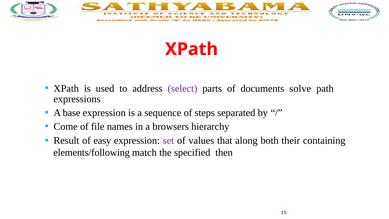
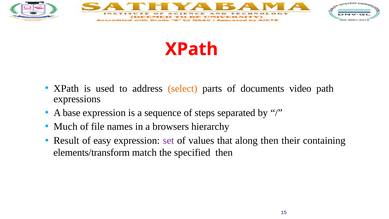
select colour: purple -> orange (183, 88)
solve: solve -> video (300, 88)
Come: Come -> Much (66, 126)
along both: both -> then (270, 140)
elements/following: elements/following -> elements/transform (92, 152)
